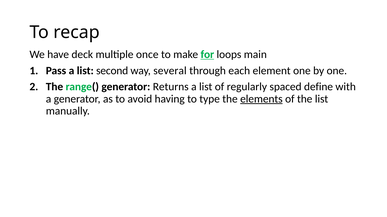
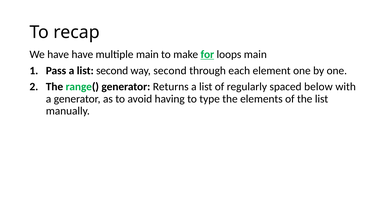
have deck: deck -> have (82, 55)
multiple once: once -> main (147, 55)
way several: several -> second (170, 71)
define: define -> below (318, 87)
elements underline: present -> none (261, 99)
